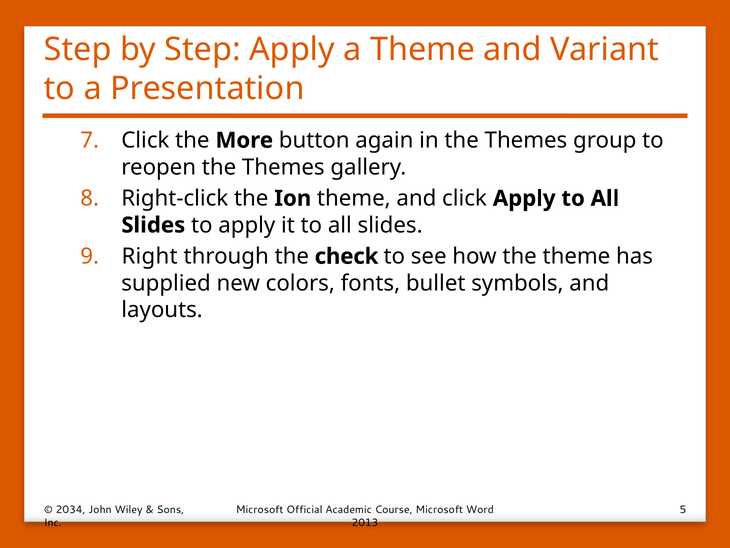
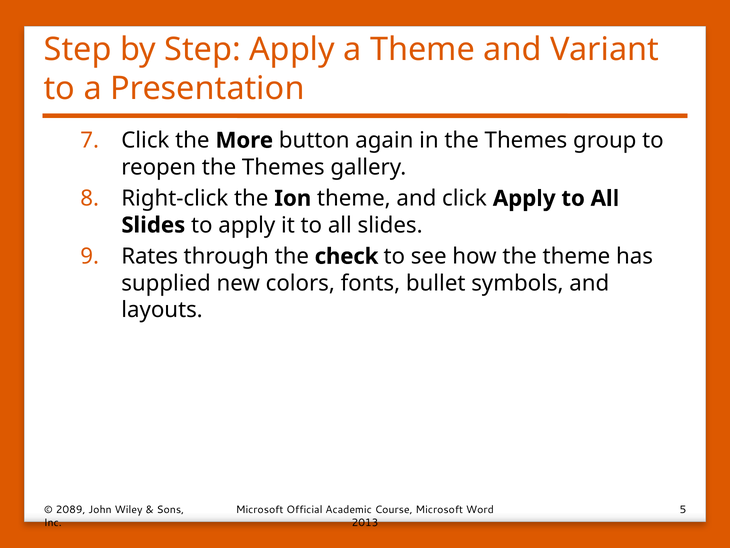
Right: Right -> Rates (150, 256)
2034: 2034 -> 2089 (71, 509)
